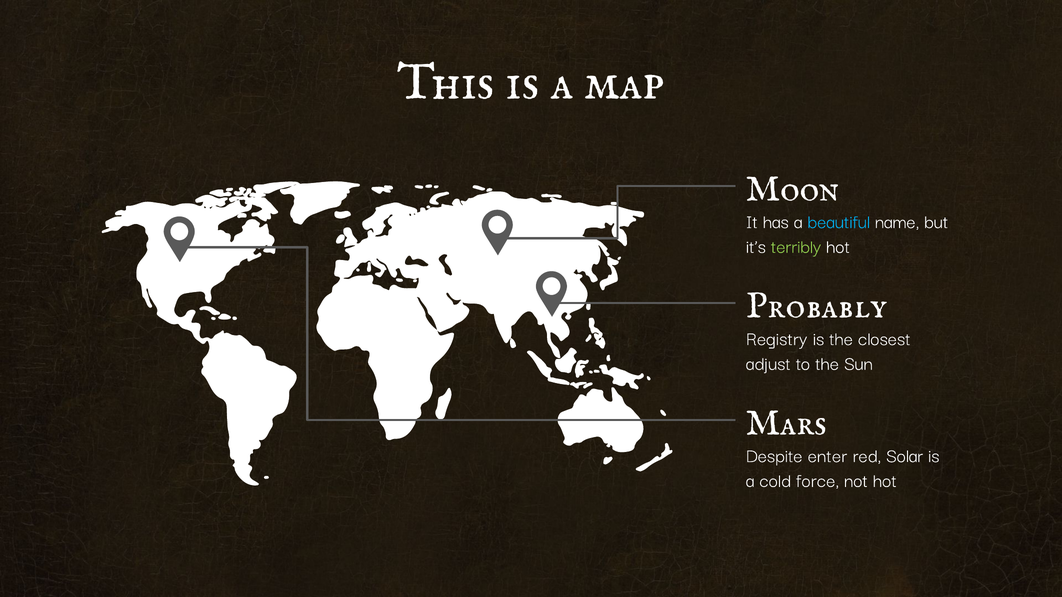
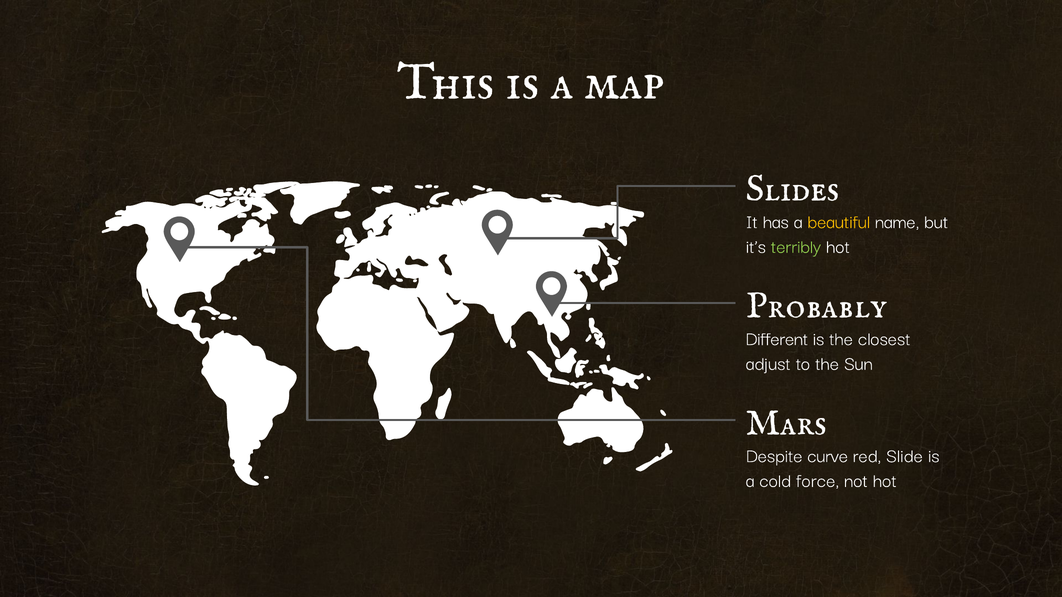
Moon: Moon -> Slides (793, 189)
beautiful colour: light blue -> yellow (839, 221)
Registry: Registry -> Different (777, 339)
enter: enter -> curve (828, 456)
Solar: Solar -> Slide (905, 456)
